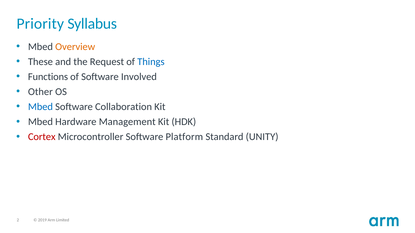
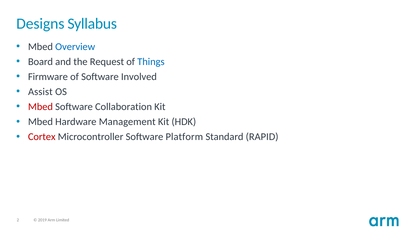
Priority: Priority -> Designs (40, 24)
Overview colour: orange -> blue (75, 47)
These: These -> Board (40, 62)
Functions: Functions -> Firmware (48, 77)
Other: Other -> Assist (40, 92)
Mbed colour: blue -> red (40, 107)
UNITY: UNITY -> RAPID (262, 137)
